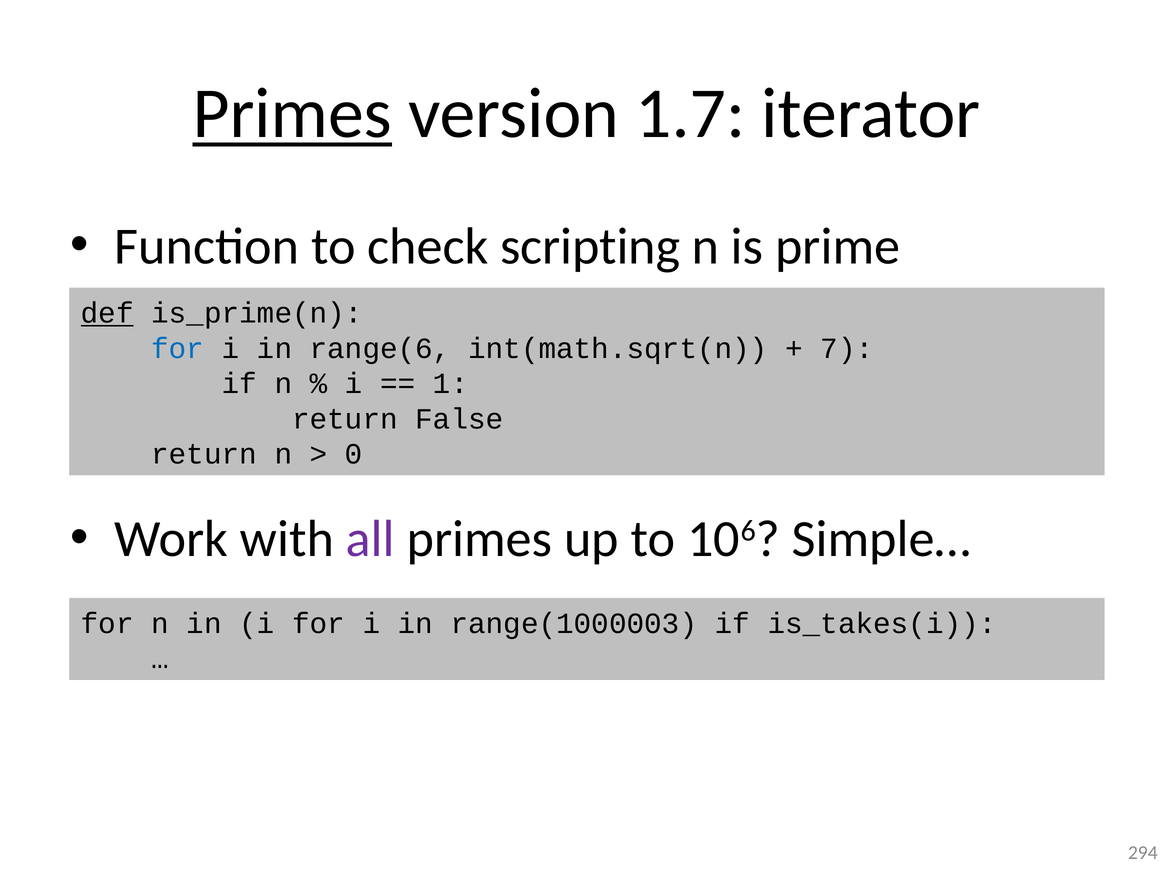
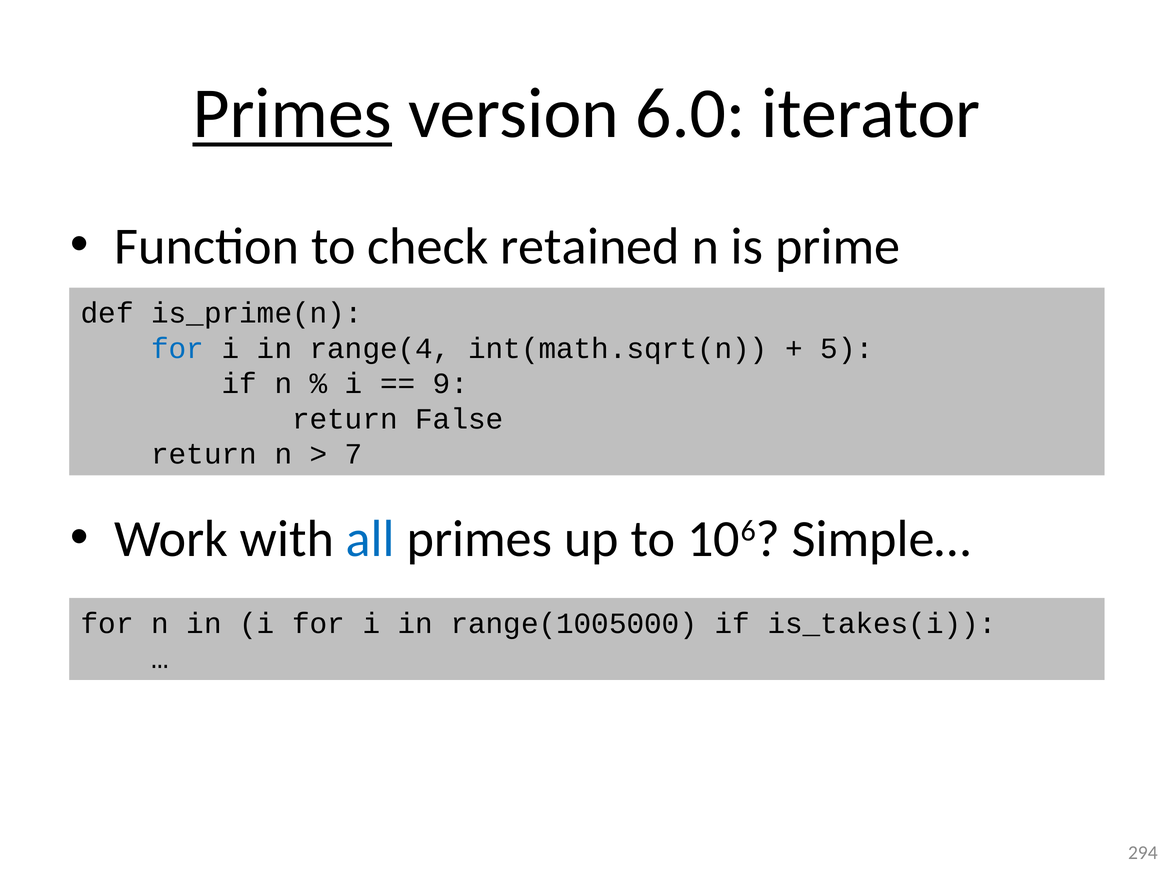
1.7: 1.7 -> 6.0 (690, 114)
scripting: scripting -> retained (590, 246)
def underline: present -> none (107, 313)
range(6: range(6 -> range(4 (380, 348)
7: 7 -> 5 (847, 348)
1: 1 -> 9 (451, 383)
0: 0 -> 7 (354, 454)
all colour: purple -> blue (370, 539)
range(1000003: range(1000003 -> range(1005000 (574, 623)
